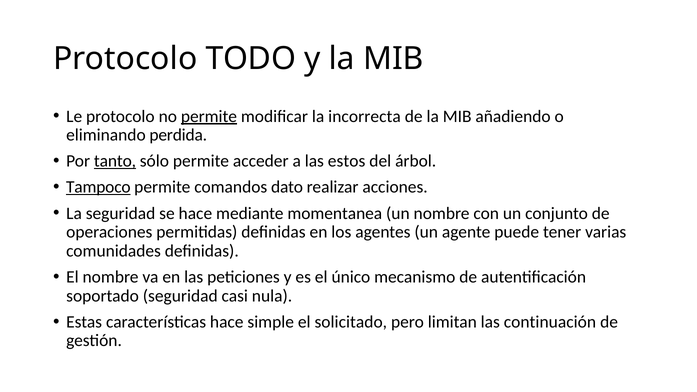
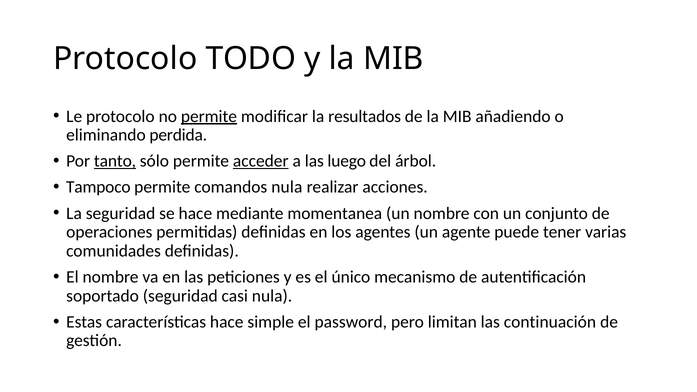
incorrecta: incorrecta -> resultados (365, 116)
acceder underline: none -> present (261, 161)
estos: estos -> luego (347, 161)
Tampoco underline: present -> none (98, 187)
comandos dato: dato -> nula (287, 187)
solicitado: solicitado -> password (351, 322)
